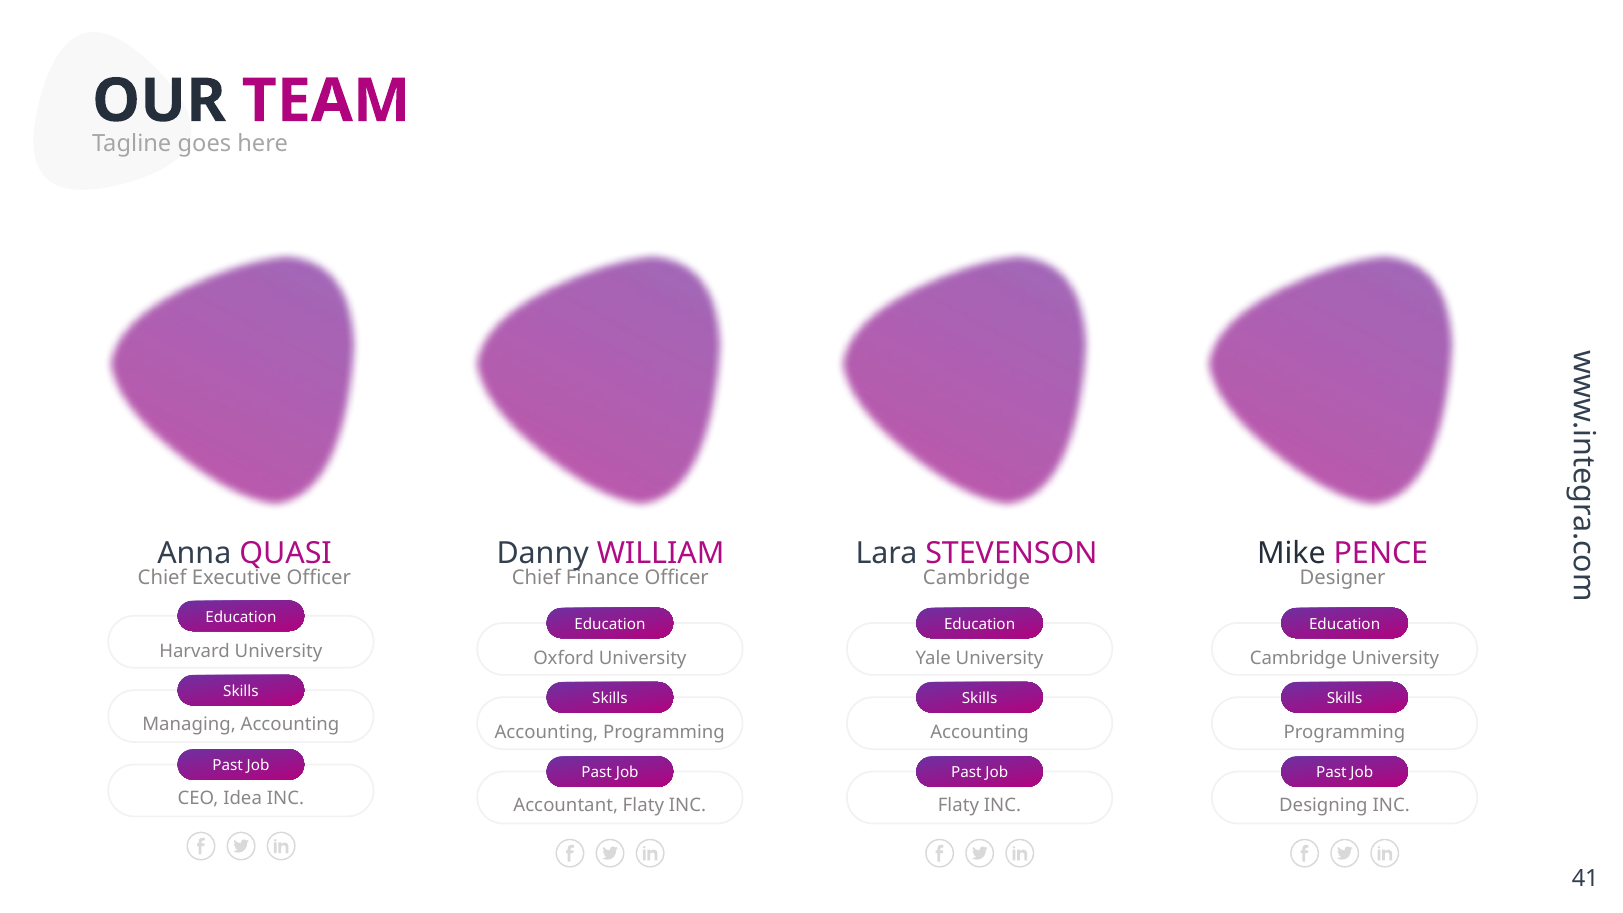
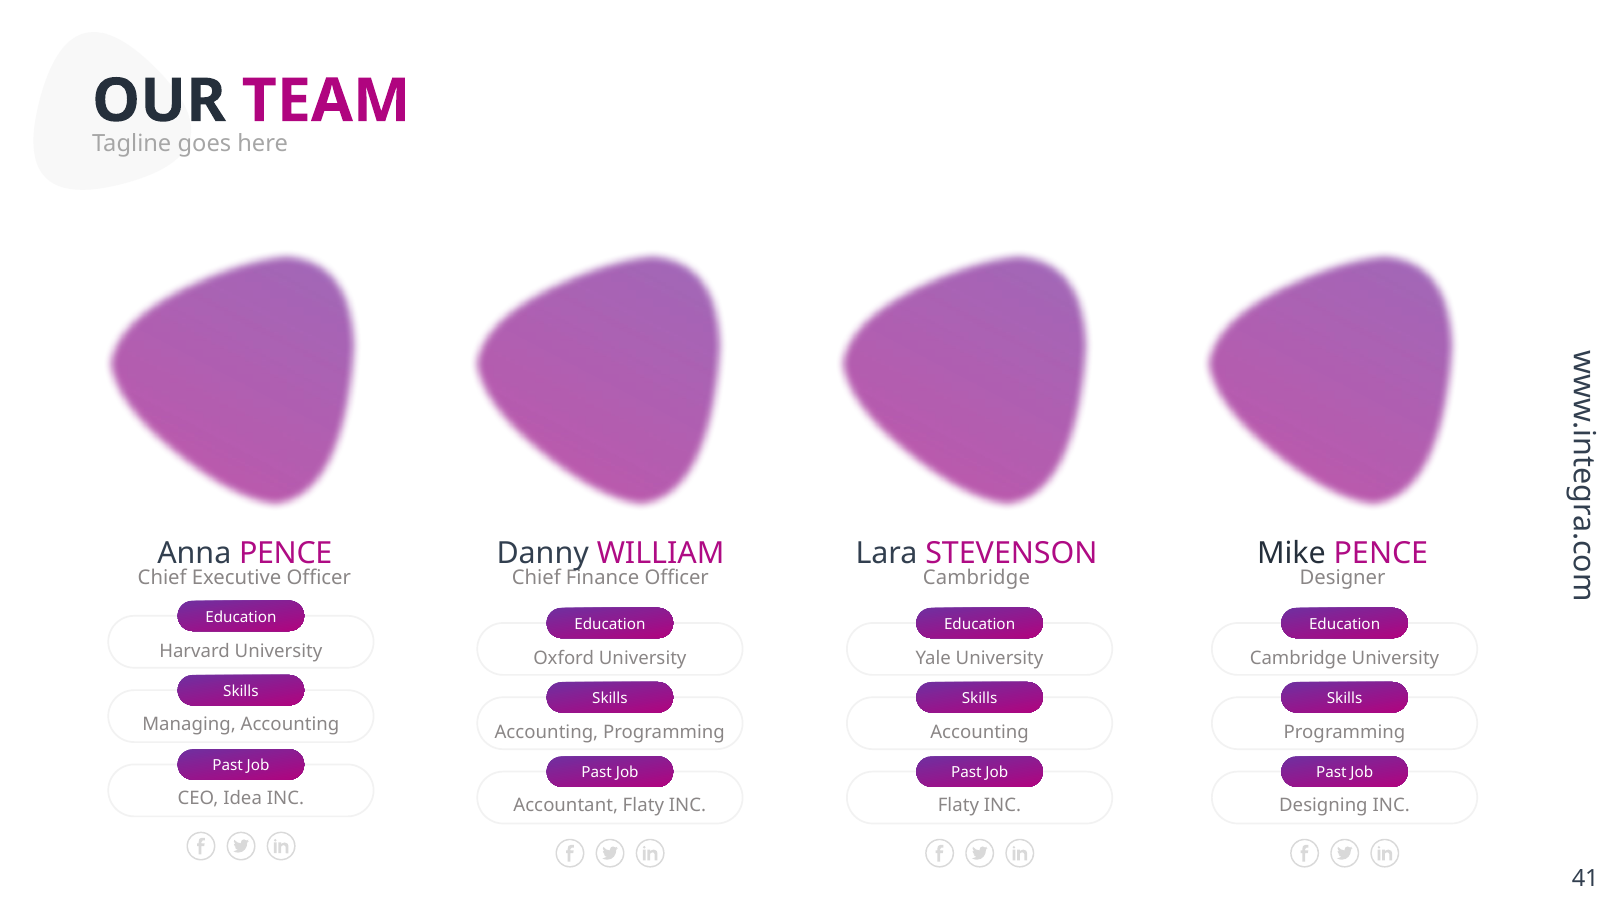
Anna QUASI: QUASI -> PENCE (286, 554)
